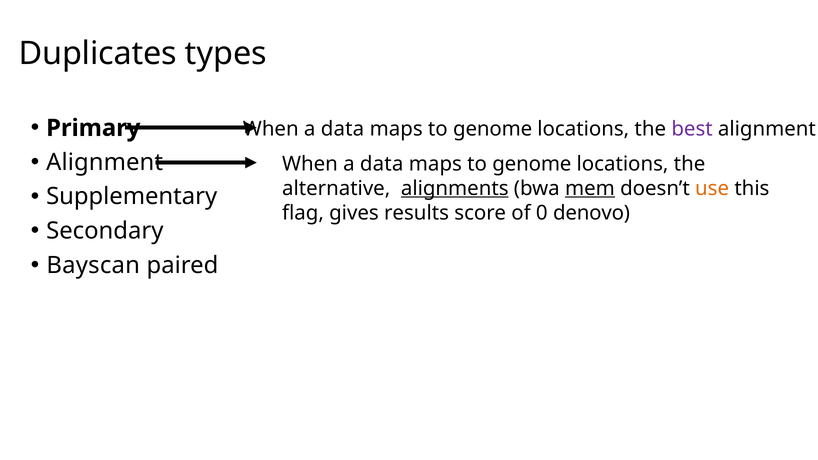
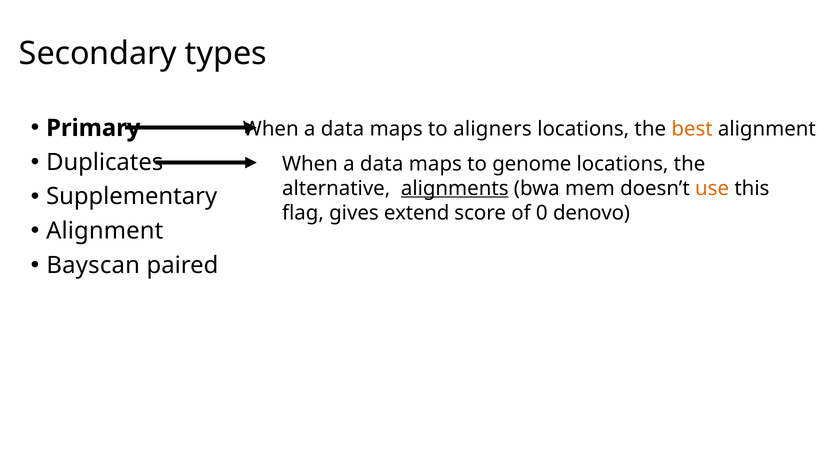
Duplicates: Duplicates -> Secondary (98, 53)
genome: genome -> aligners (492, 129)
best colour: purple -> orange (692, 129)
Alignment: Alignment -> Duplicates (105, 162)
mem underline: present -> none (590, 188)
results: results -> extend (417, 213)
Secondary: Secondary -> Alignment (105, 231)
